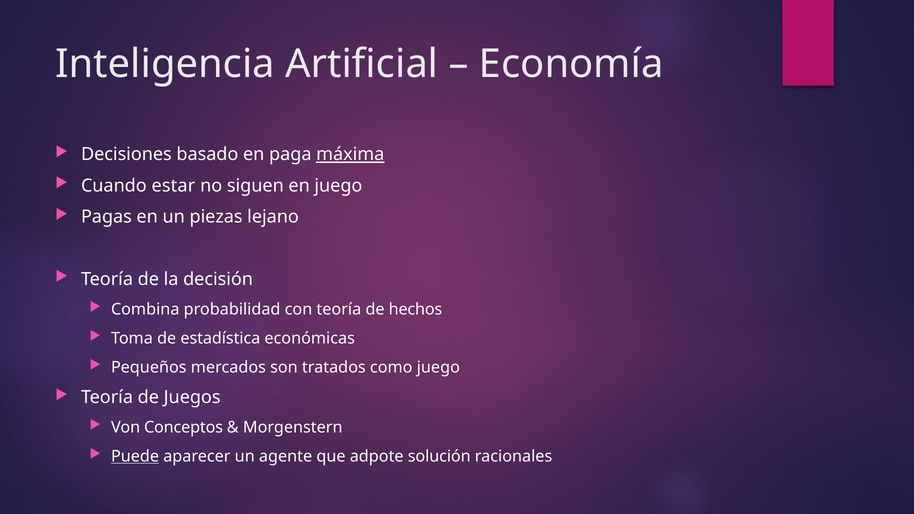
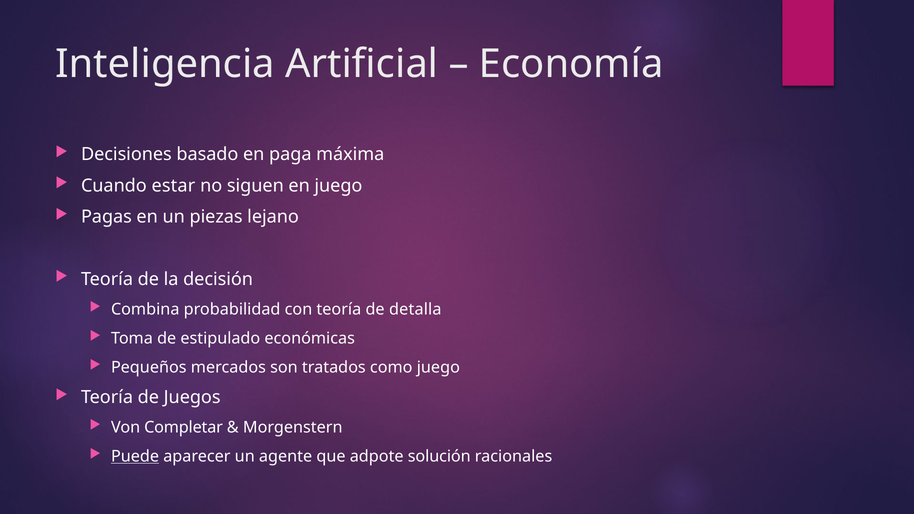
máxima underline: present -> none (350, 154)
hechos: hechos -> detalla (415, 309)
estadística: estadística -> estipulado (220, 338)
Conceptos: Conceptos -> Completar (184, 427)
